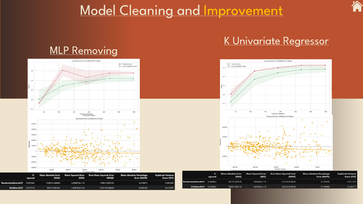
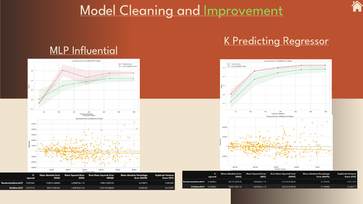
Improvement colour: yellow -> light green (243, 10)
Univariate: Univariate -> Predicting (256, 41)
Removing: Removing -> Influential (95, 50)
